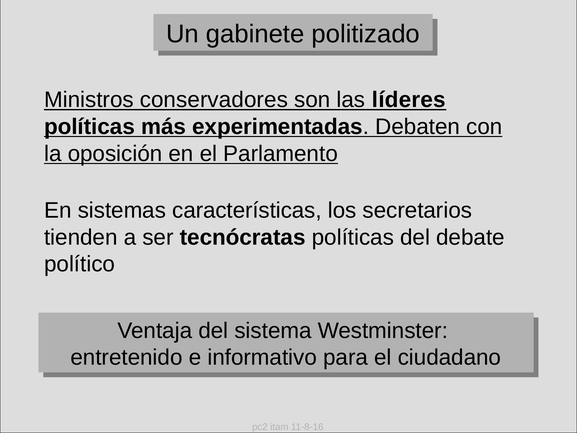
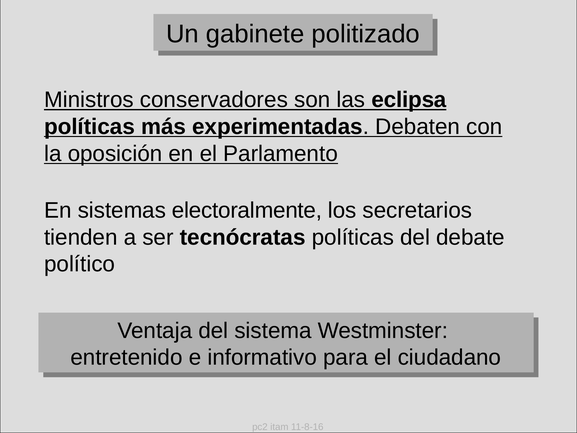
líderes: líderes -> eclipsa (409, 100)
características: características -> electoralmente (247, 210)
